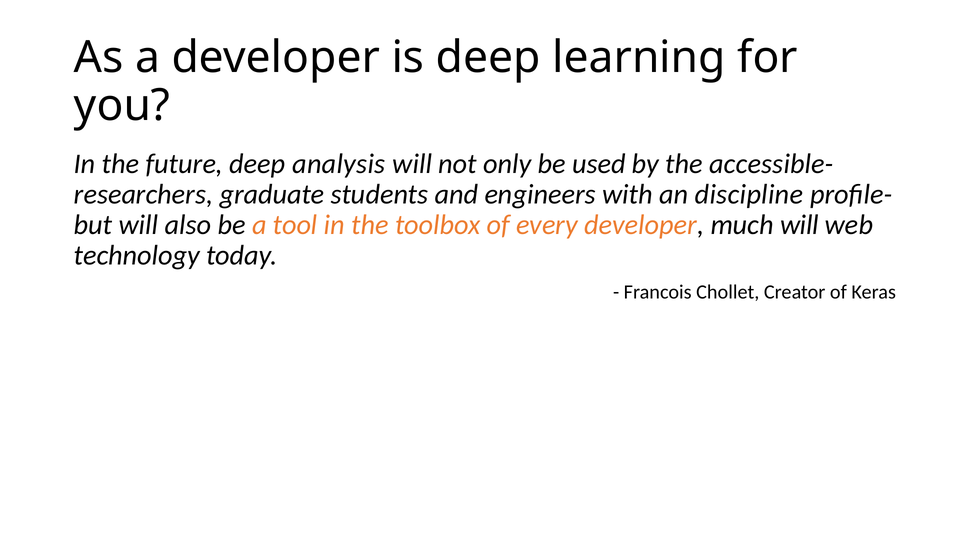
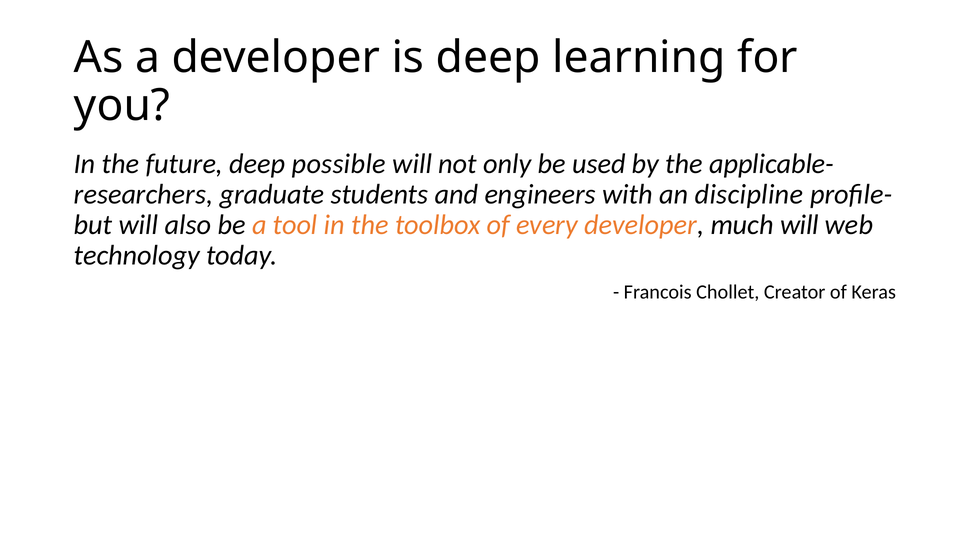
analysis: analysis -> possible (339, 164)
accessible-: accessible- -> applicable- (772, 164)
